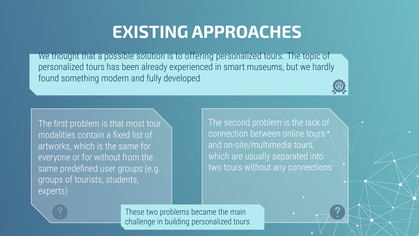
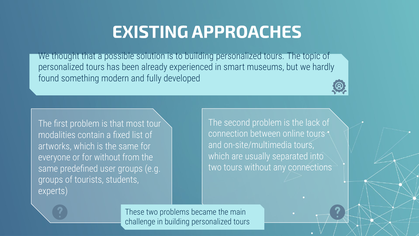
to offering: offering -> building (199, 56)
